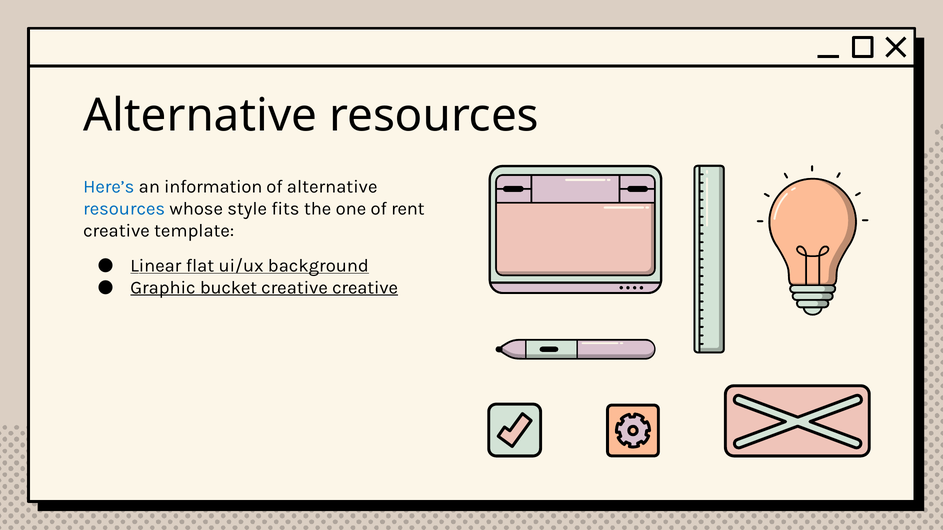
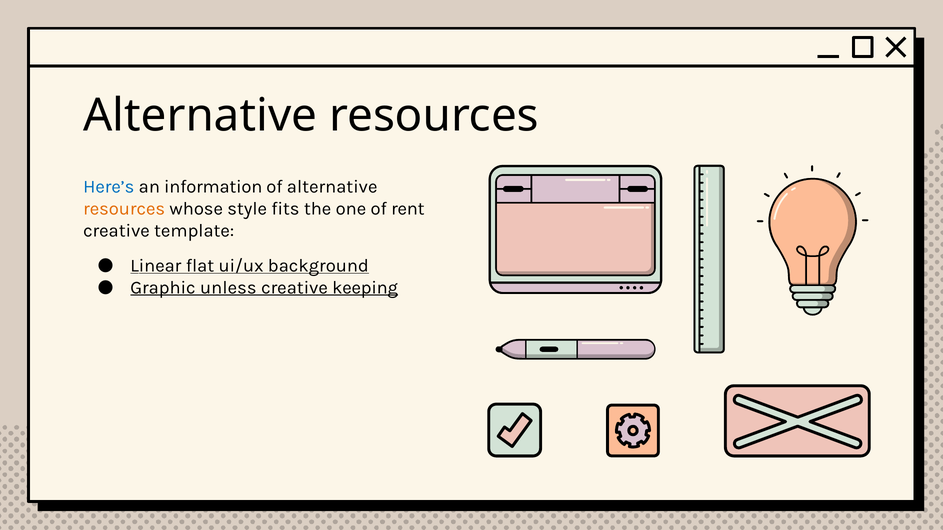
resources colour: blue -> orange (124, 209)
bucket: bucket -> unless (228, 288)
creative creative: creative -> keeping (365, 288)
